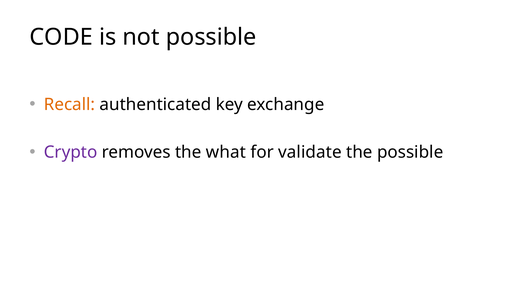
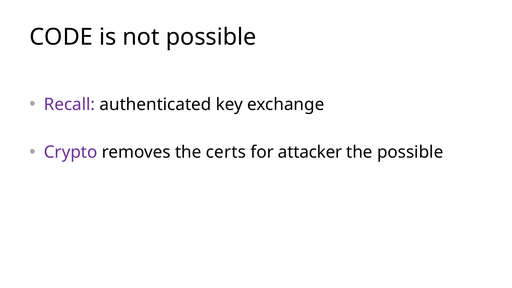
Recall colour: orange -> purple (70, 104)
what: what -> certs (226, 152)
validate: validate -> attacker (310, 152)
